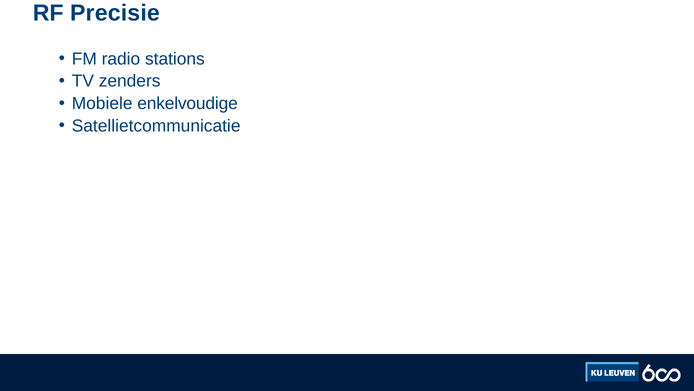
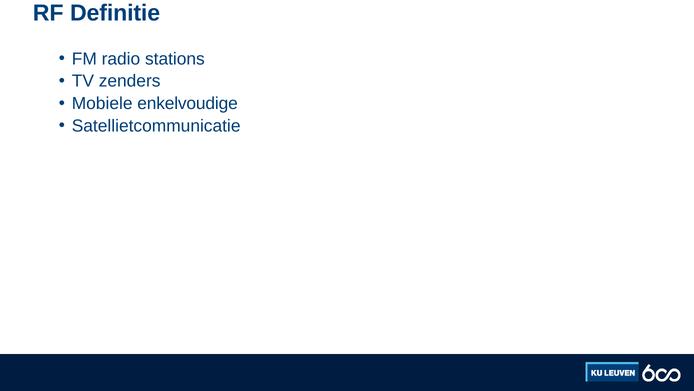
Precisie: Precisie -> Definitie (115, 13)
